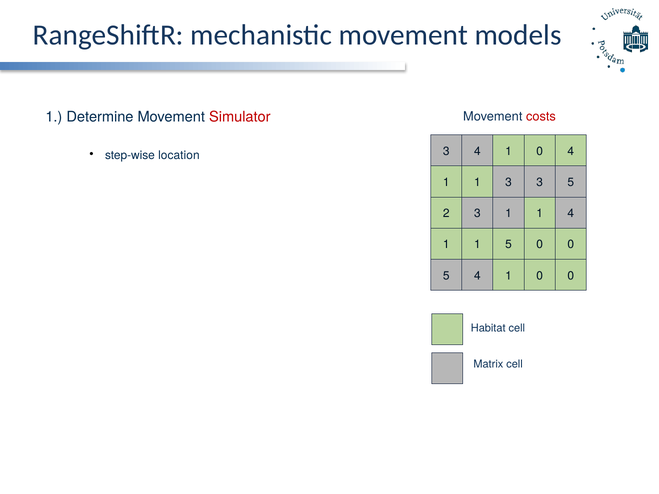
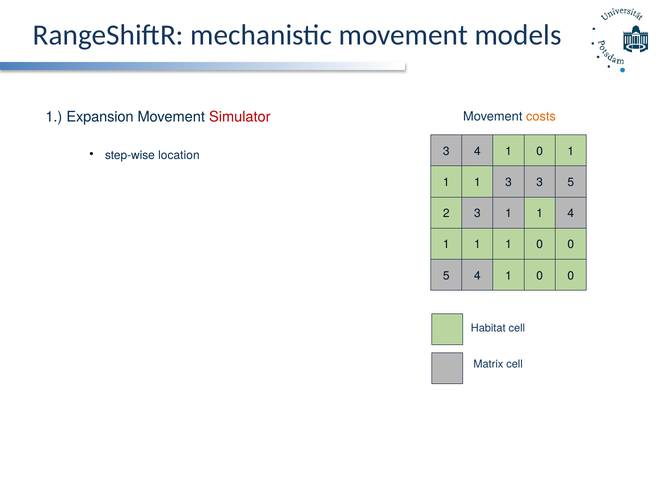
Determine: Determine -> Expansion (100, 117)
costs colour: red -> orange (541, 117)
1 0 4: 4 -> 1 (571, 151)
5: 5 -> 1 (508, 245)
